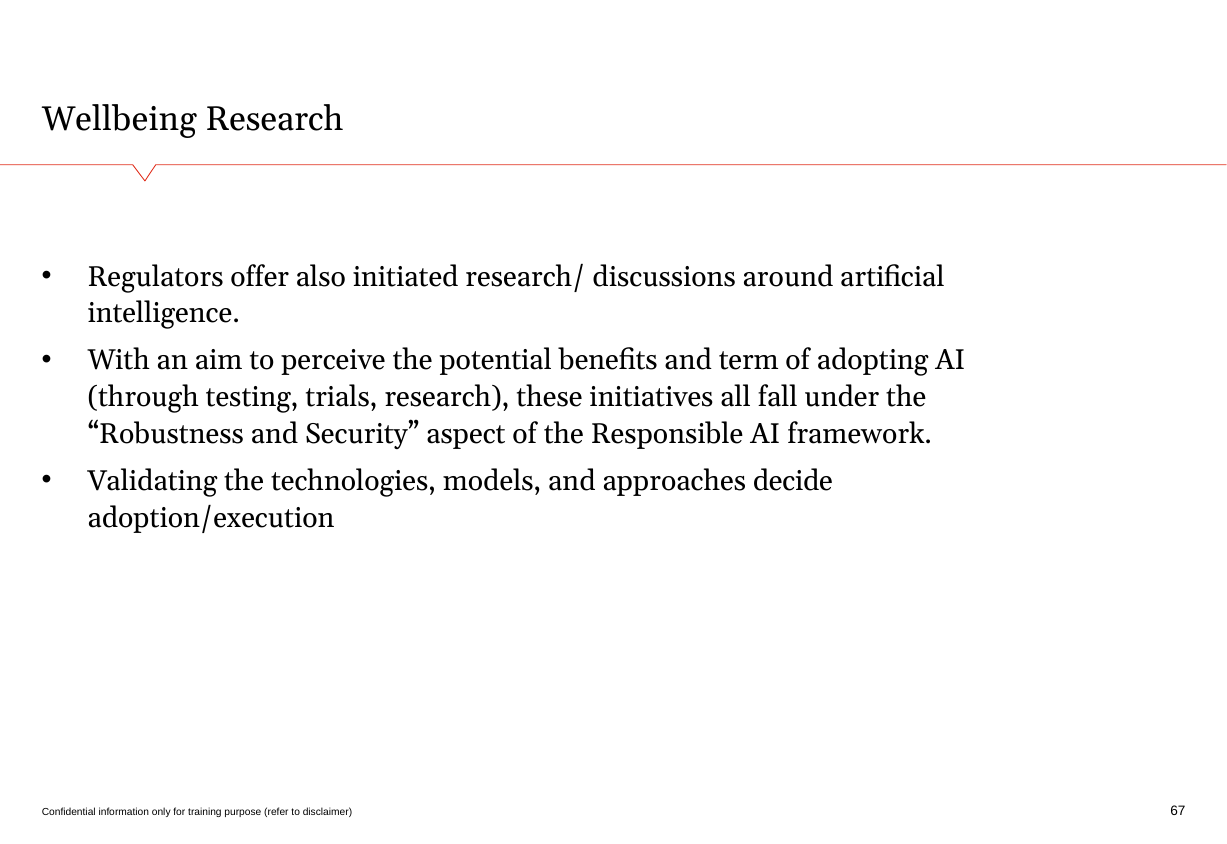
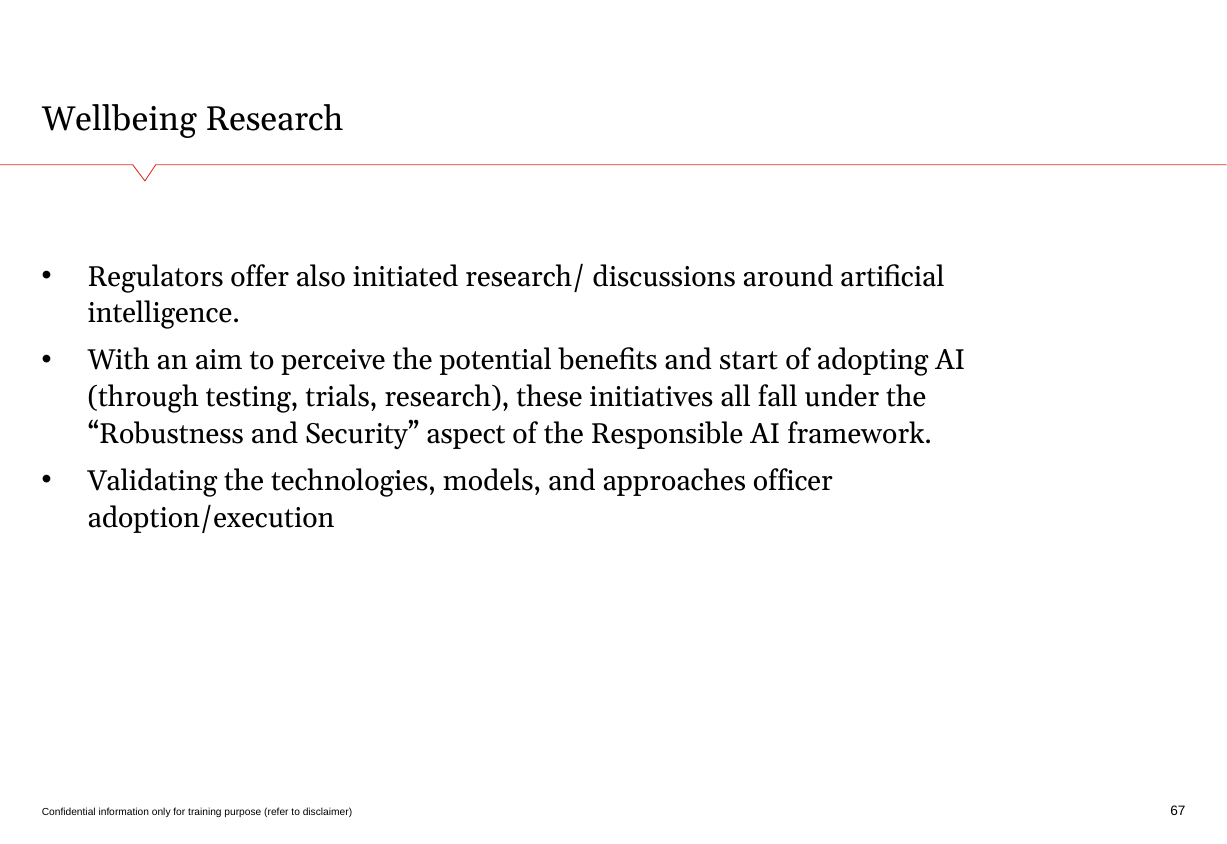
term: term -> start (749, 361)
decide: decide -> officer (793, 481)
